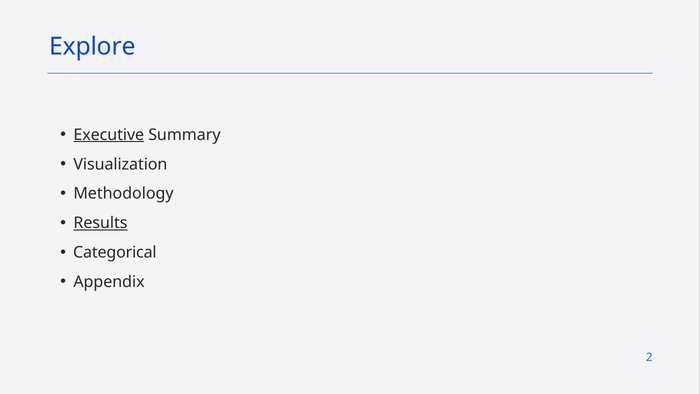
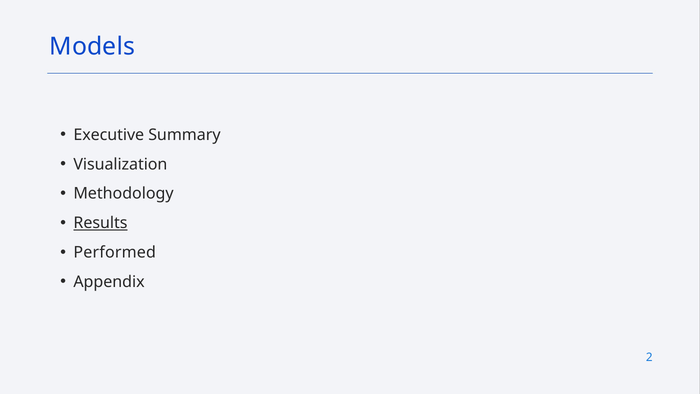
Explore: Explore -> Models (92, 47)
Executive underline: present -> none (109, 135)
Categorical: Categorical -> Performed (115, 252)
